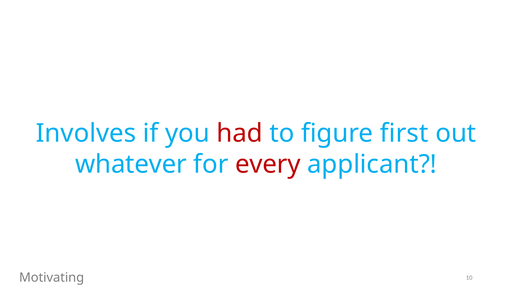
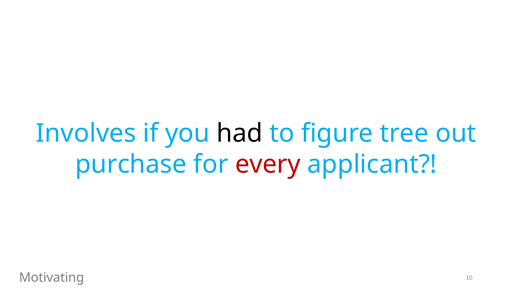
had colour: red -> black (240, 134)
first: first -> tree (404, 134)
whatever: whatever -> purchase (131, 164)
